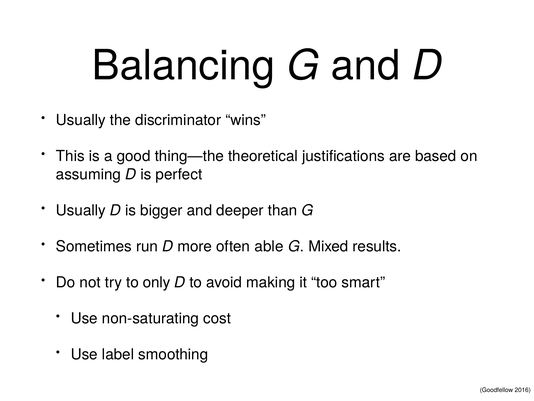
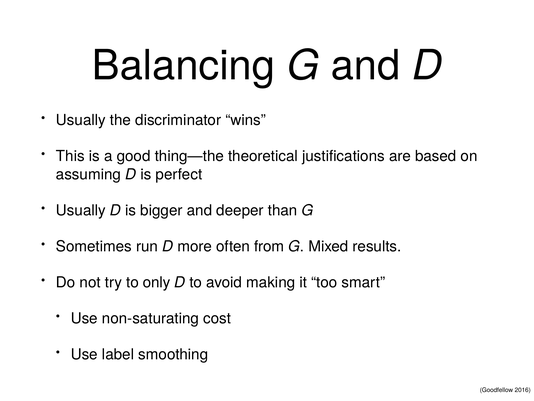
able: able -> from (269, 246)
